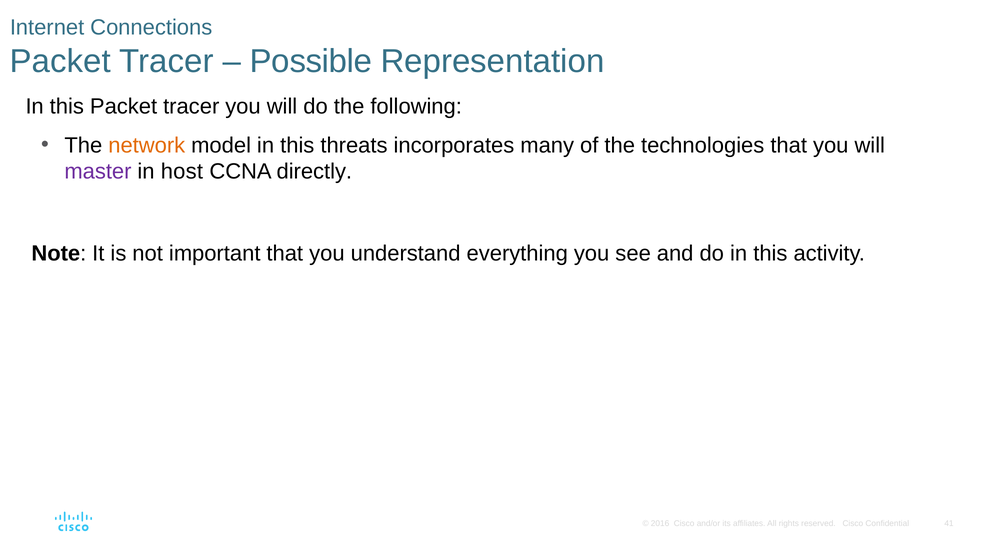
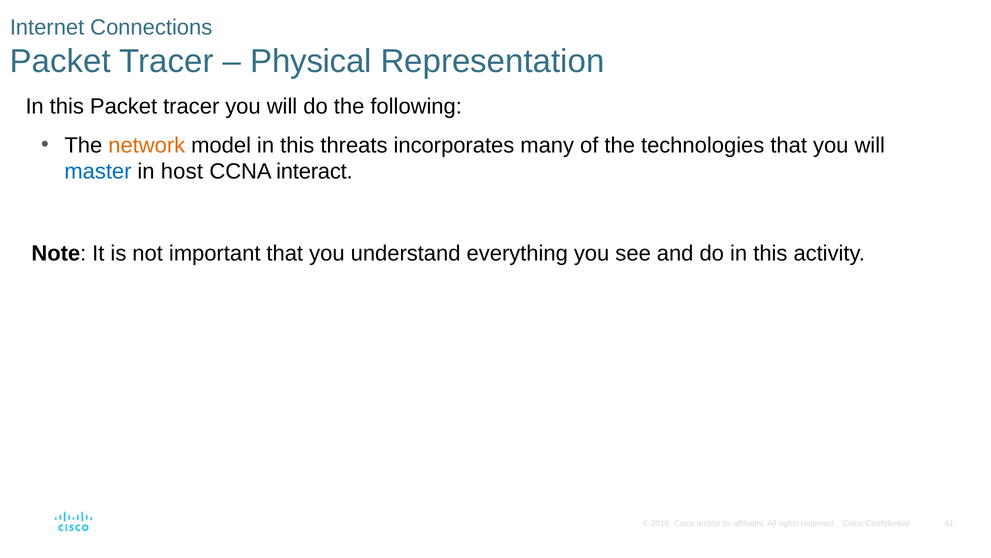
Possible: Possible -> Physical (311, 61)
master colour: purple -> blue (98, 172)
directly: directly -> interact (314, 172)
